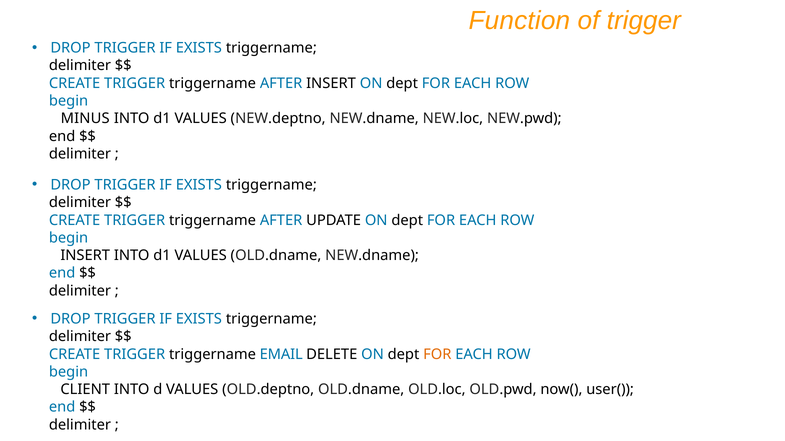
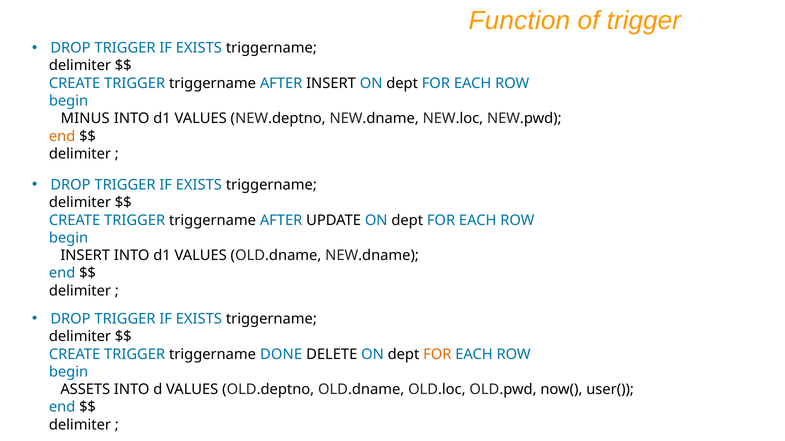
end colour: black -> orange (62, 136)
EMAIL: EMAIL -> DONE (281, 355)
CLIENT: CLIENT -> ASSETS (85, 390)
